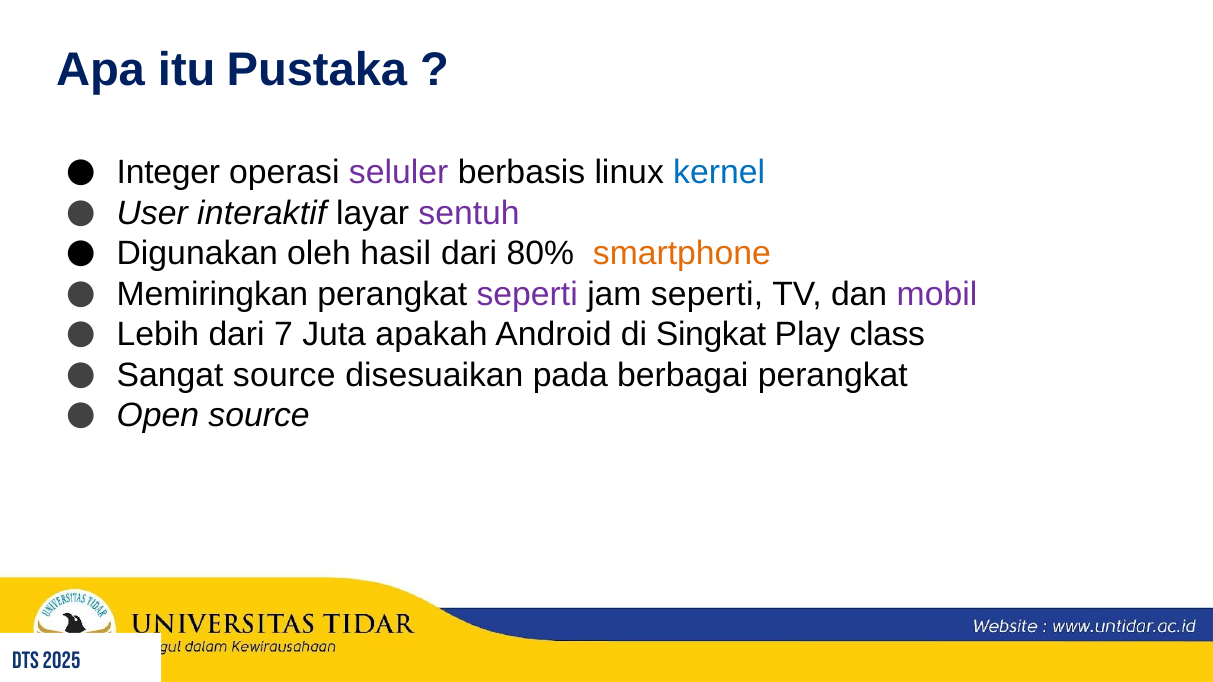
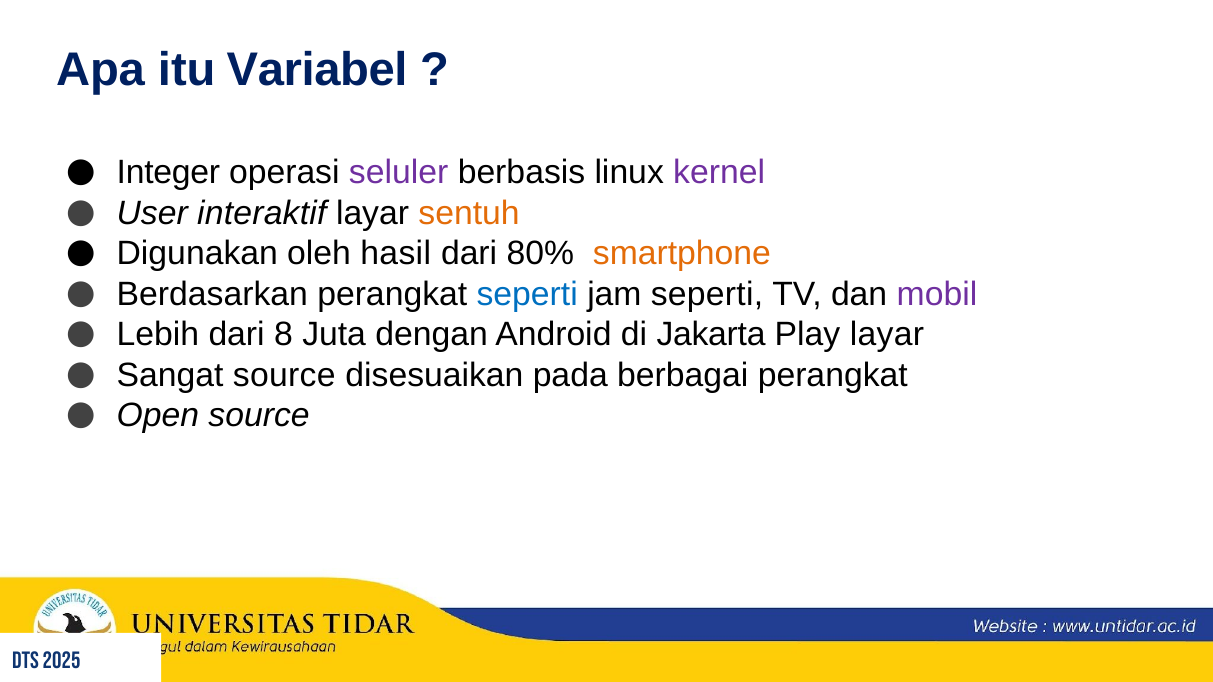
Pustaka: Pustaka -> Variabel (317, 70)
kernel colour: blue -> purple (719, 173)
sentuh colour: purple -> orange (469, 213)
Memiringkan: Memiringkan -> Berdasarkan (212, 294)
seperti colour: purple -> blue (527, 294)
7: 7 -> 8 (283, 335)
apakah: apakah -> dengan (432, 335)
Singkat: Singkat -> Jakarta (711, 335)
Play class: class -> layar (887, 335)
